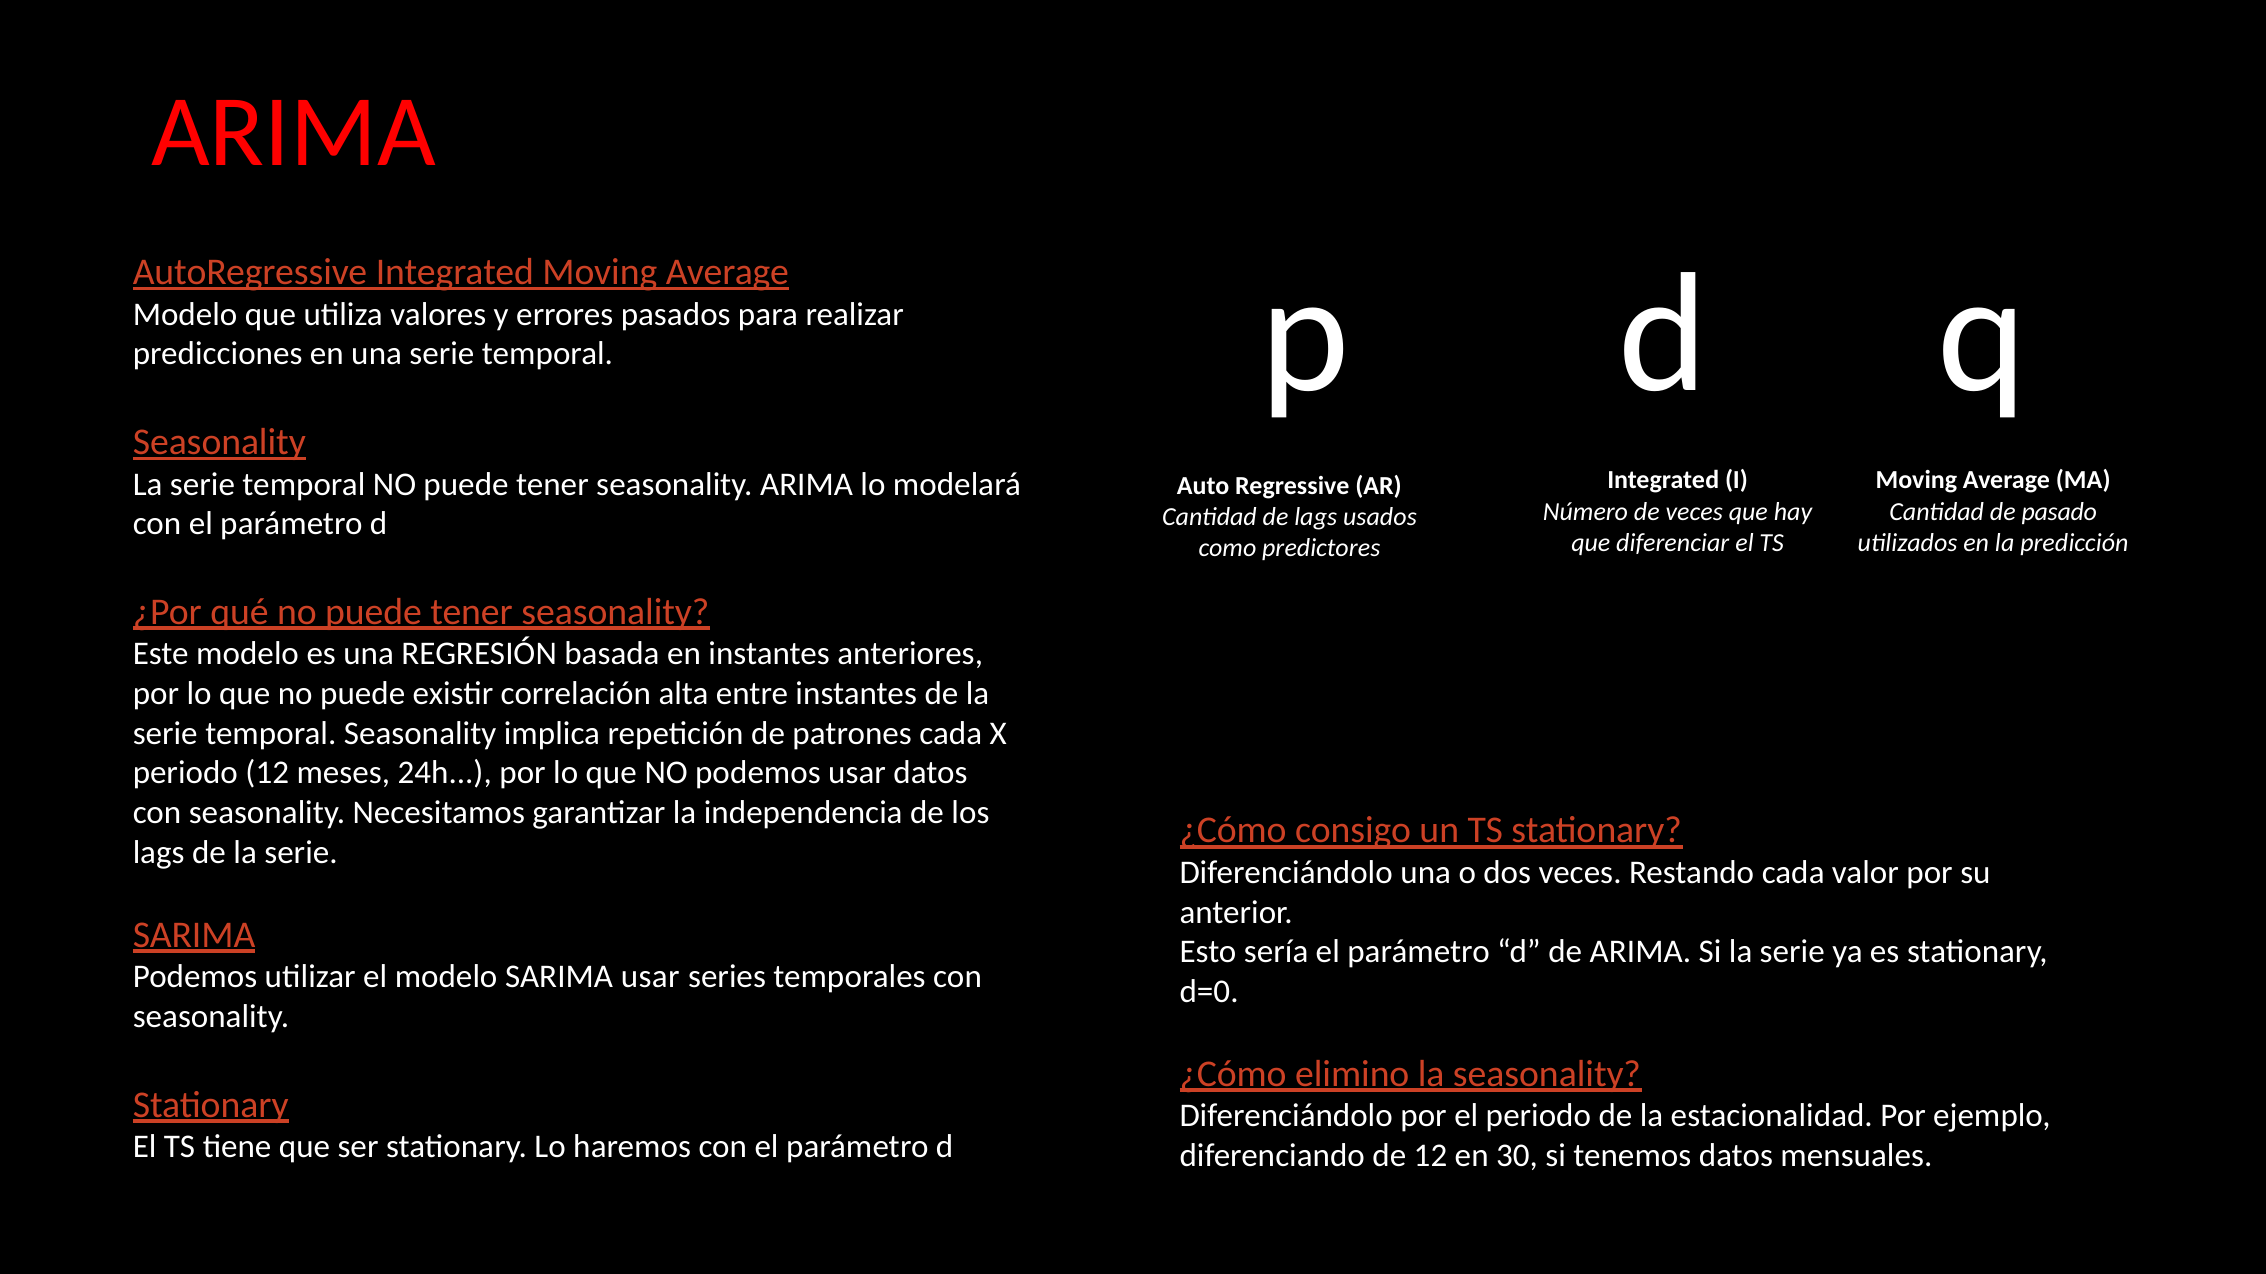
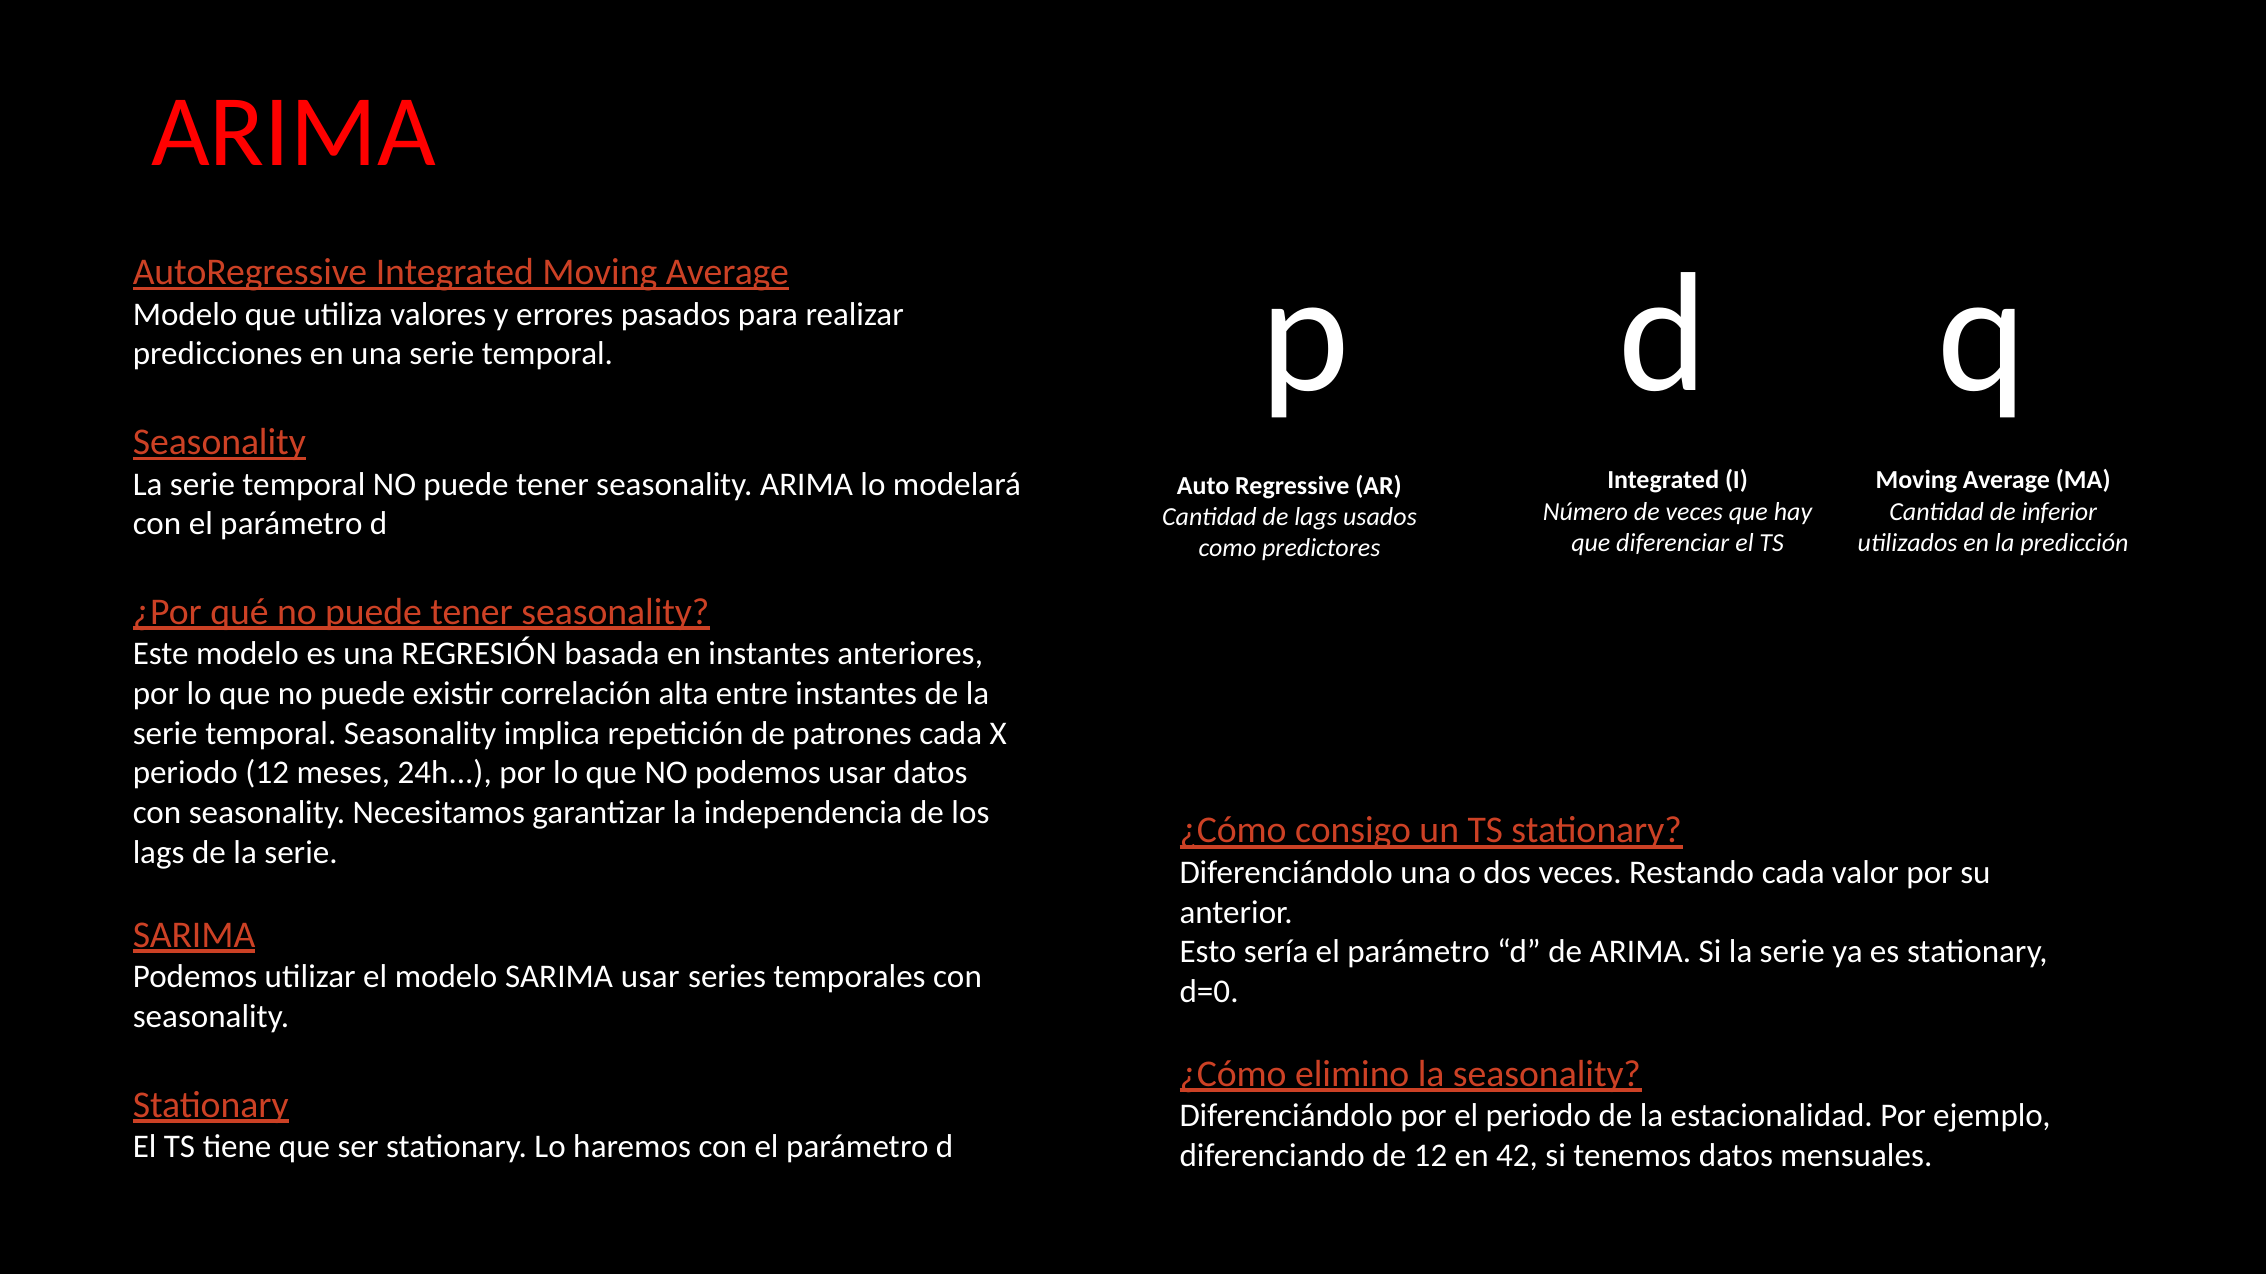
pasado: pasado -> inferior (2059, 512)
30: 30 -> 42 (1517, 1156)
